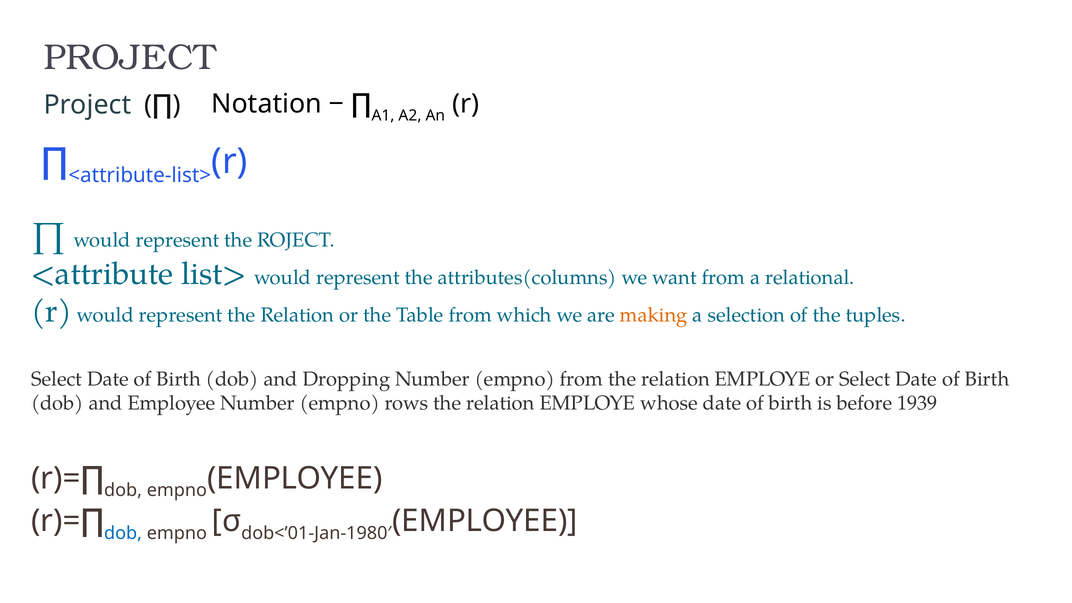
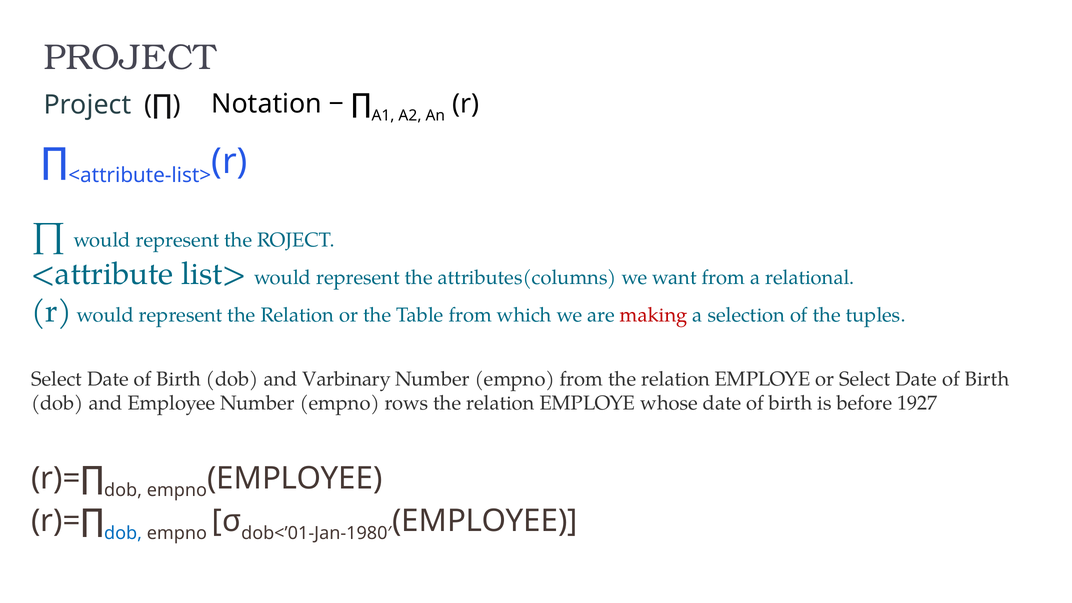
making colour: orange -> red (654, 315)
Dropping: Dropping -> Varbinary (347, 379)
1939: 1939 -> 1927 (917, 403)
